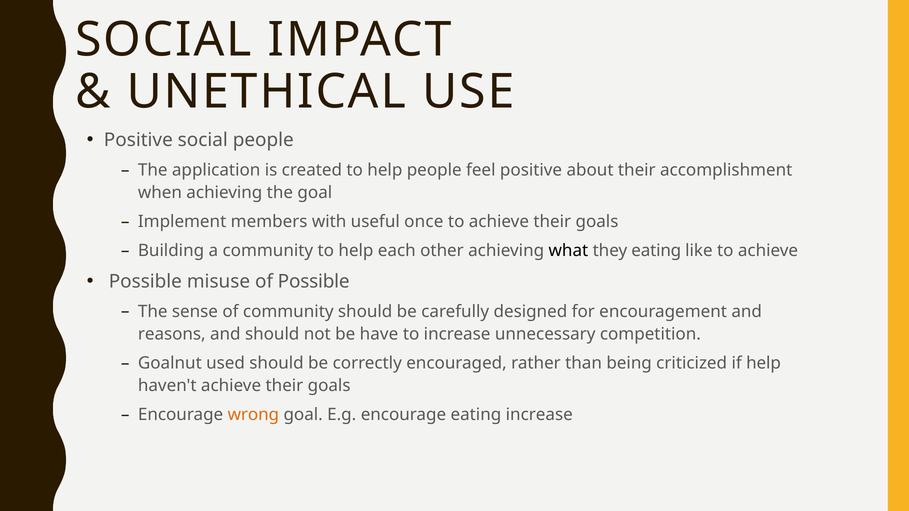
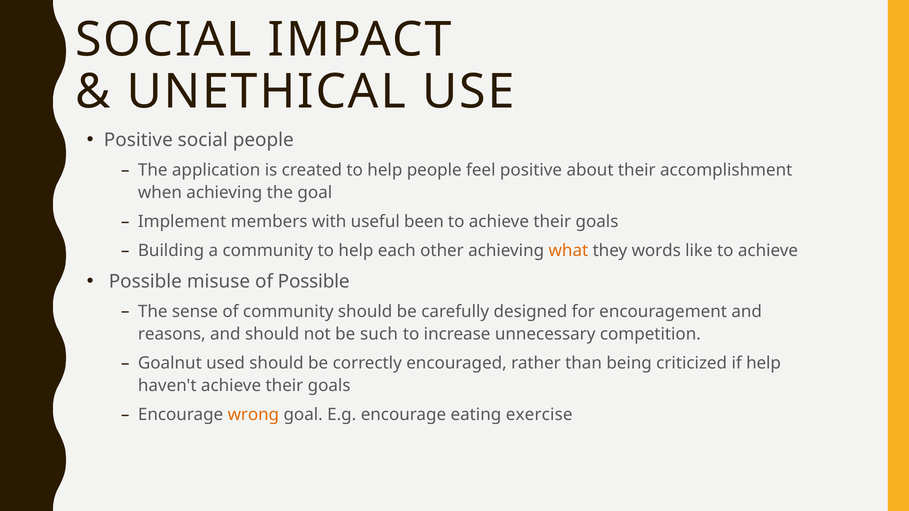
once: once -> been (424, 222)
what colour: black -> orange (568, 251)
they eating: eating -> words (656, 251)
have: have -> such (379, 334)
eating increase: increase -> exercise (539, 415)
